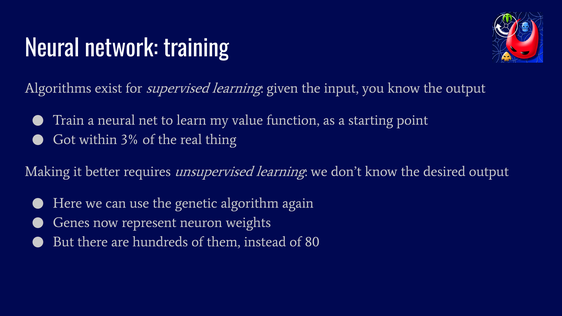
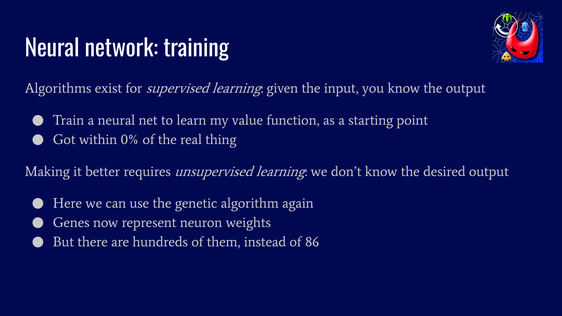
3%: 3% -> 0% (130, 140)
80: 80 -> 86 (312, 242)
